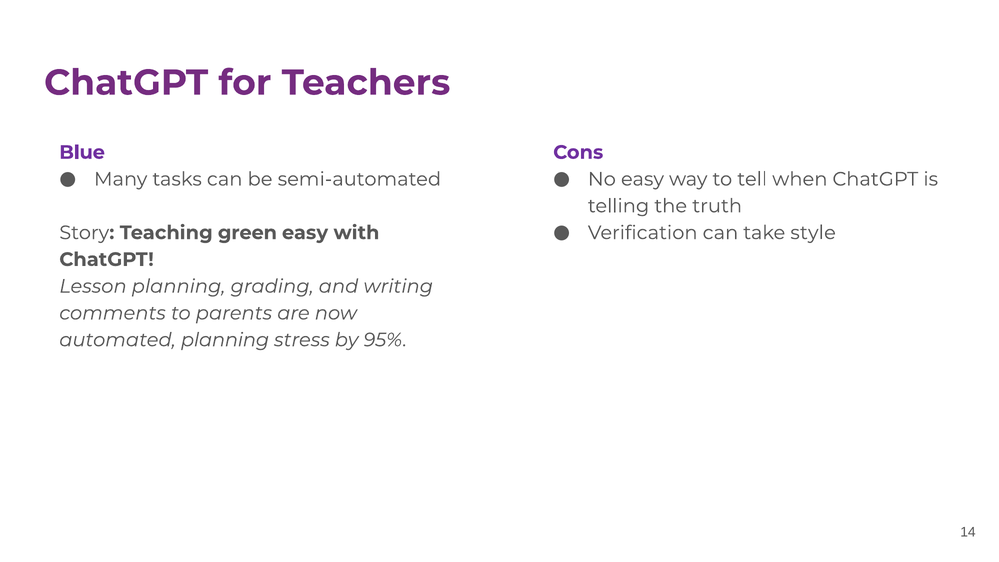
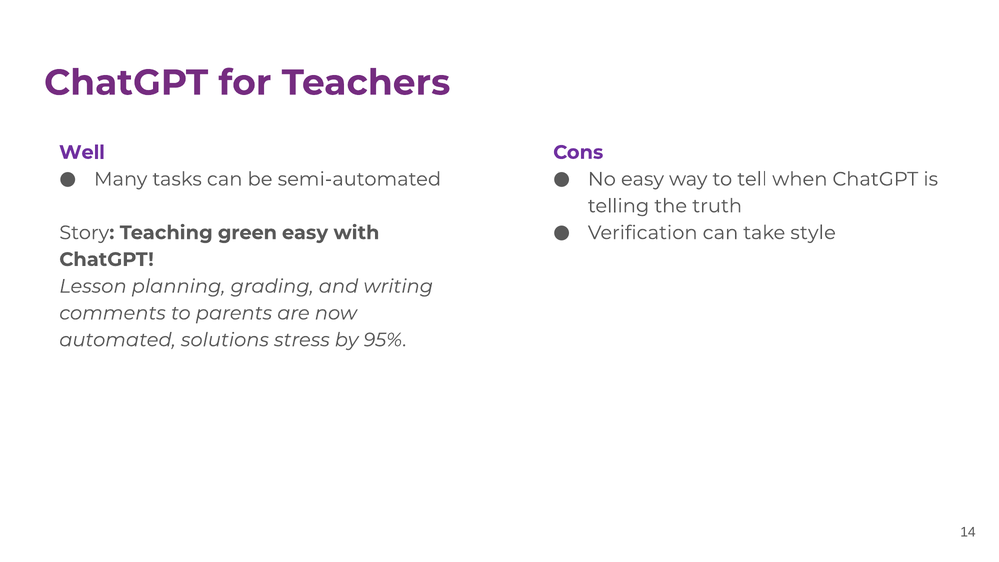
Blue: Blue -> Well (82, 152)
automated planning: planning -> solutions (225, 340)
